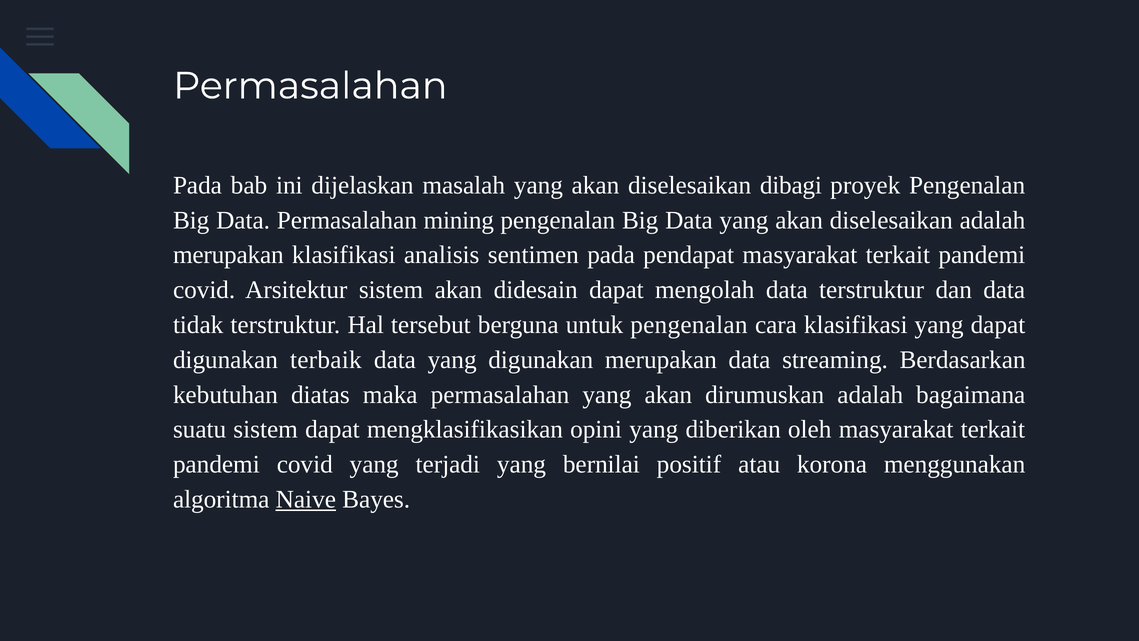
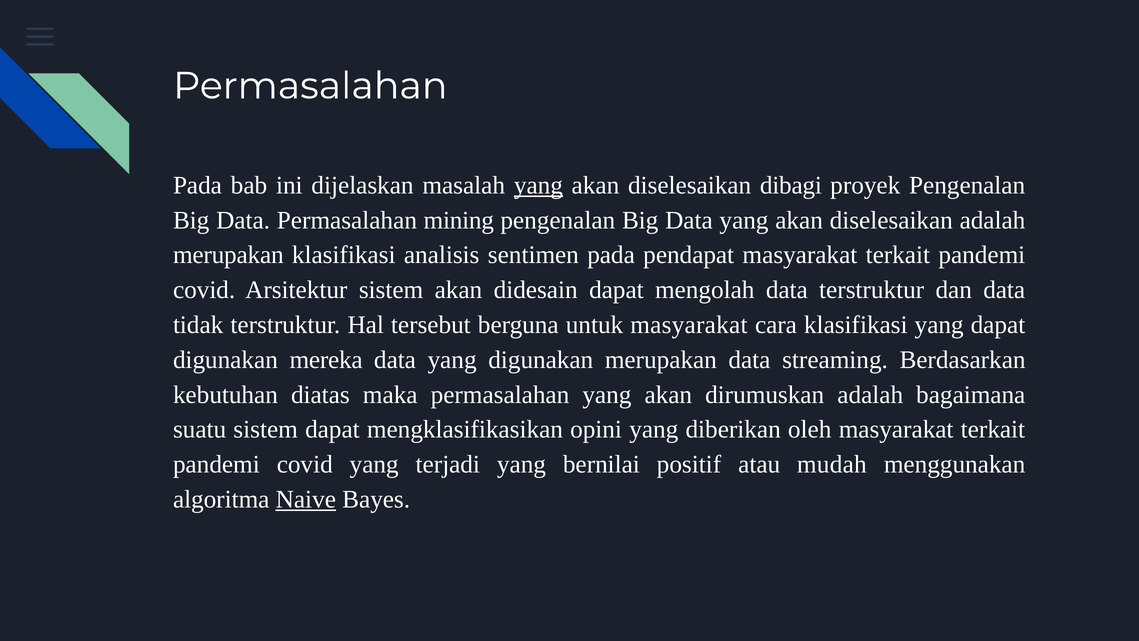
yang underline: none -> present (538, 185)
untuk pengenalan: pengenalan -> masyarakat (689, 325)
terbaik: terbaik -> mereka (326, 360)
korona: korona -> mudah (832, 464)
